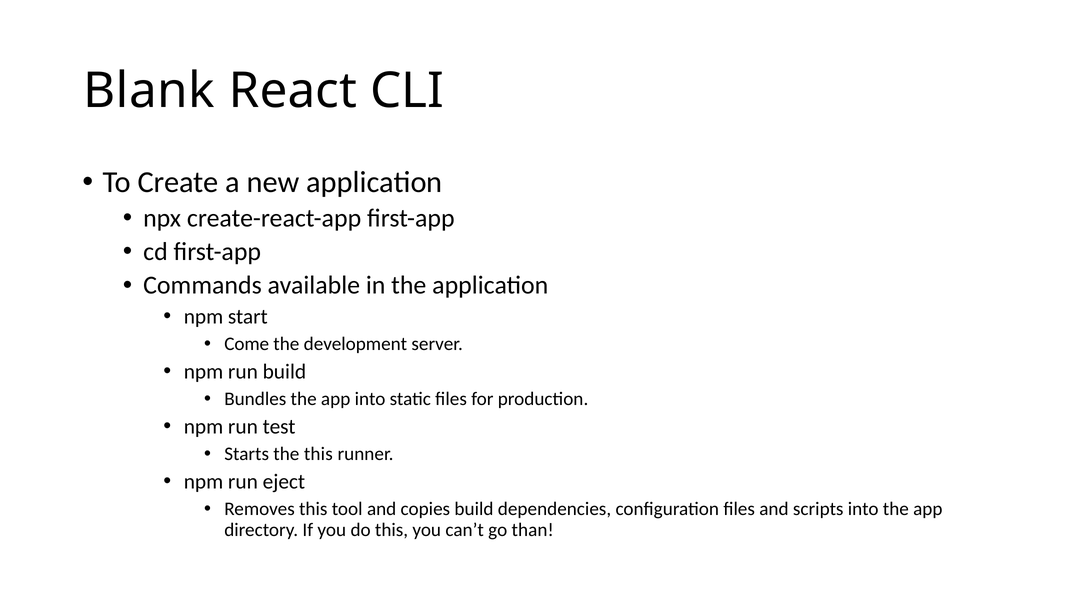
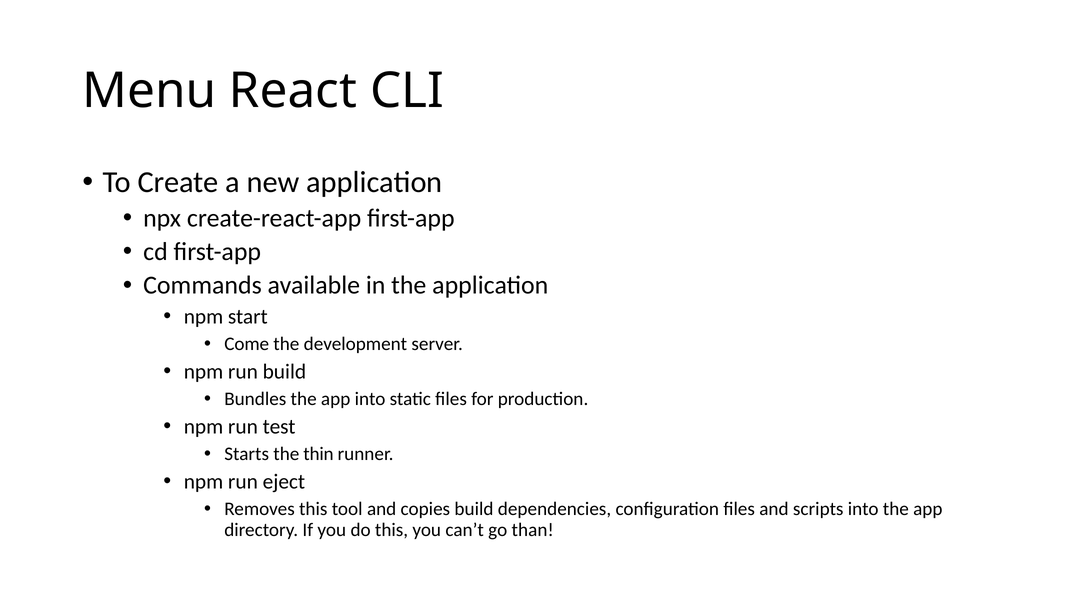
Blank: Blank -> Menu (149, 91)
the this: this -> thin (319, 454)
